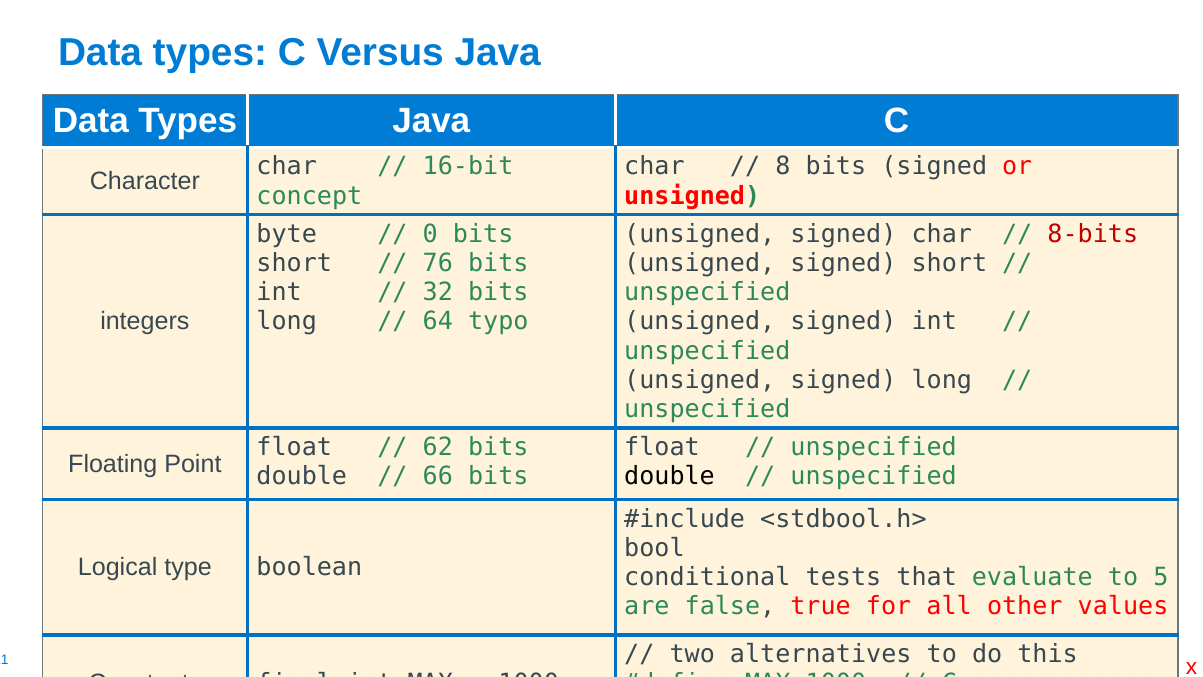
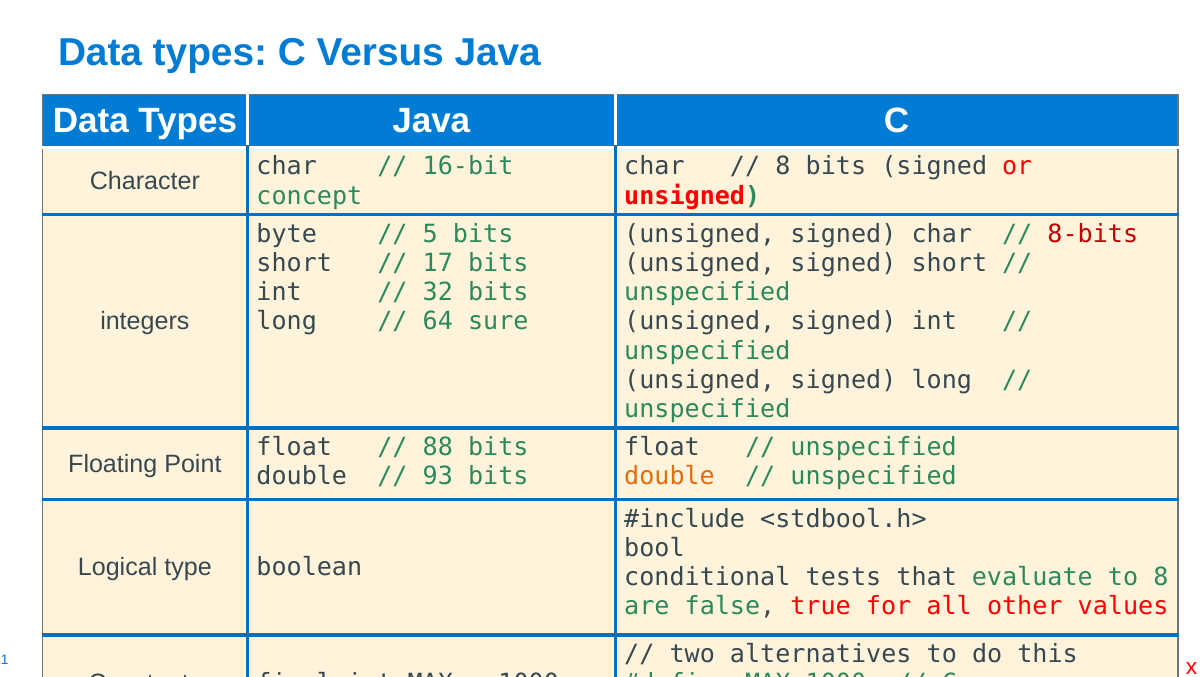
0: 0 -> 5 (430, 234)
76: 76 -> 17 (438, 263)
typo: typo -> sure (498, 322)
62: 62 -> 88 (438, 447)
66: 66 -> 93 (438, 476)
double colour: black -> orange (670, 476)
to 5: 5 -> 8 (1161, 577)
